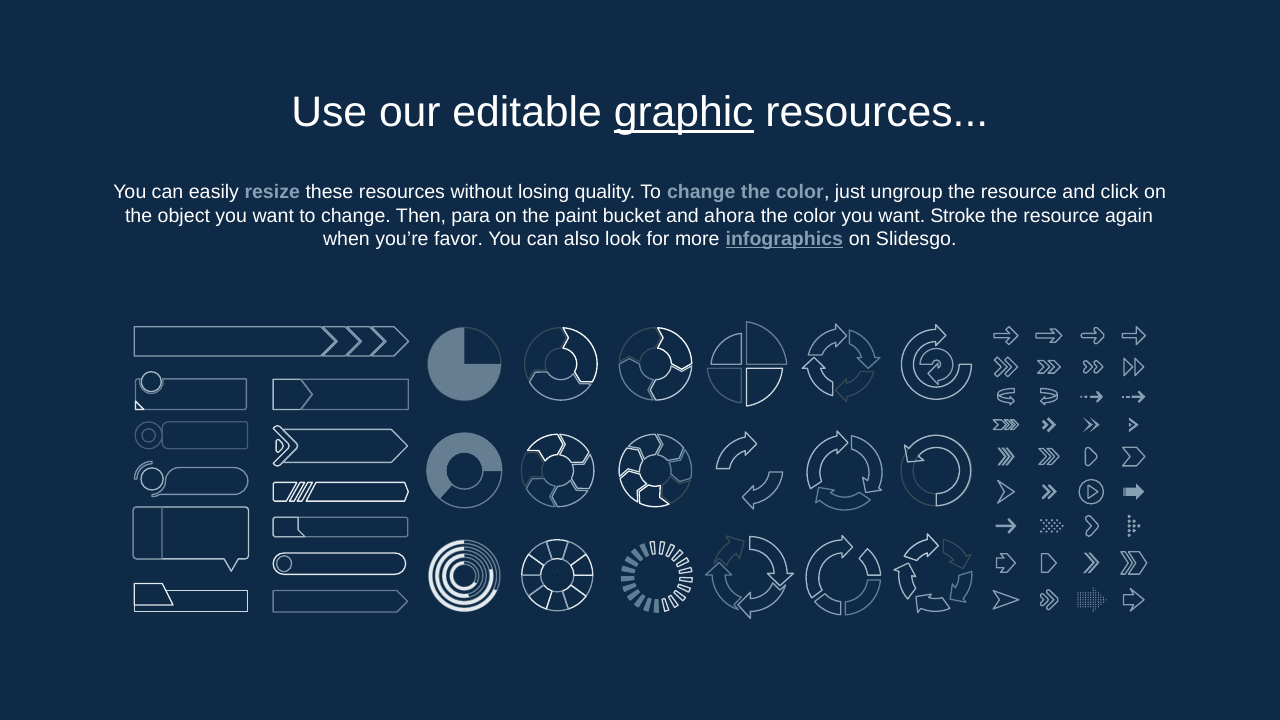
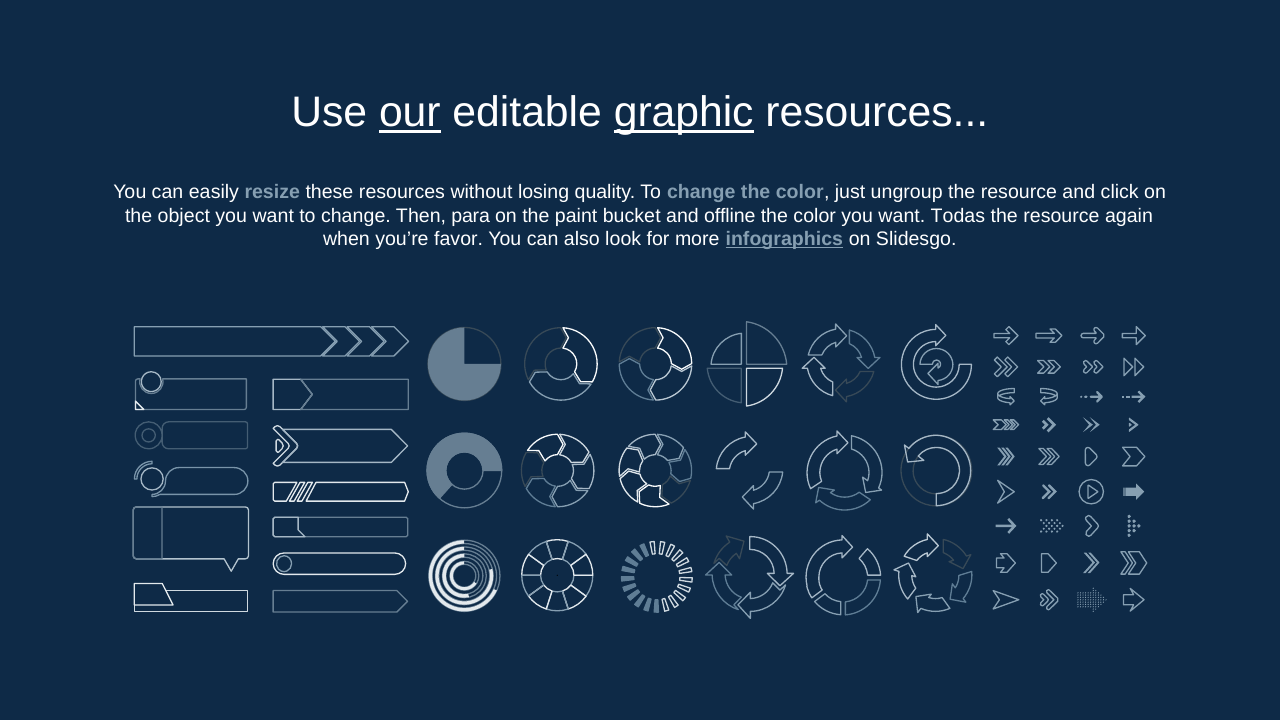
our underline: none -> present (410, 113)
ahora: ahora -> offline (730, 216)
Stroke: Stroke -> Todas (958, 216)
